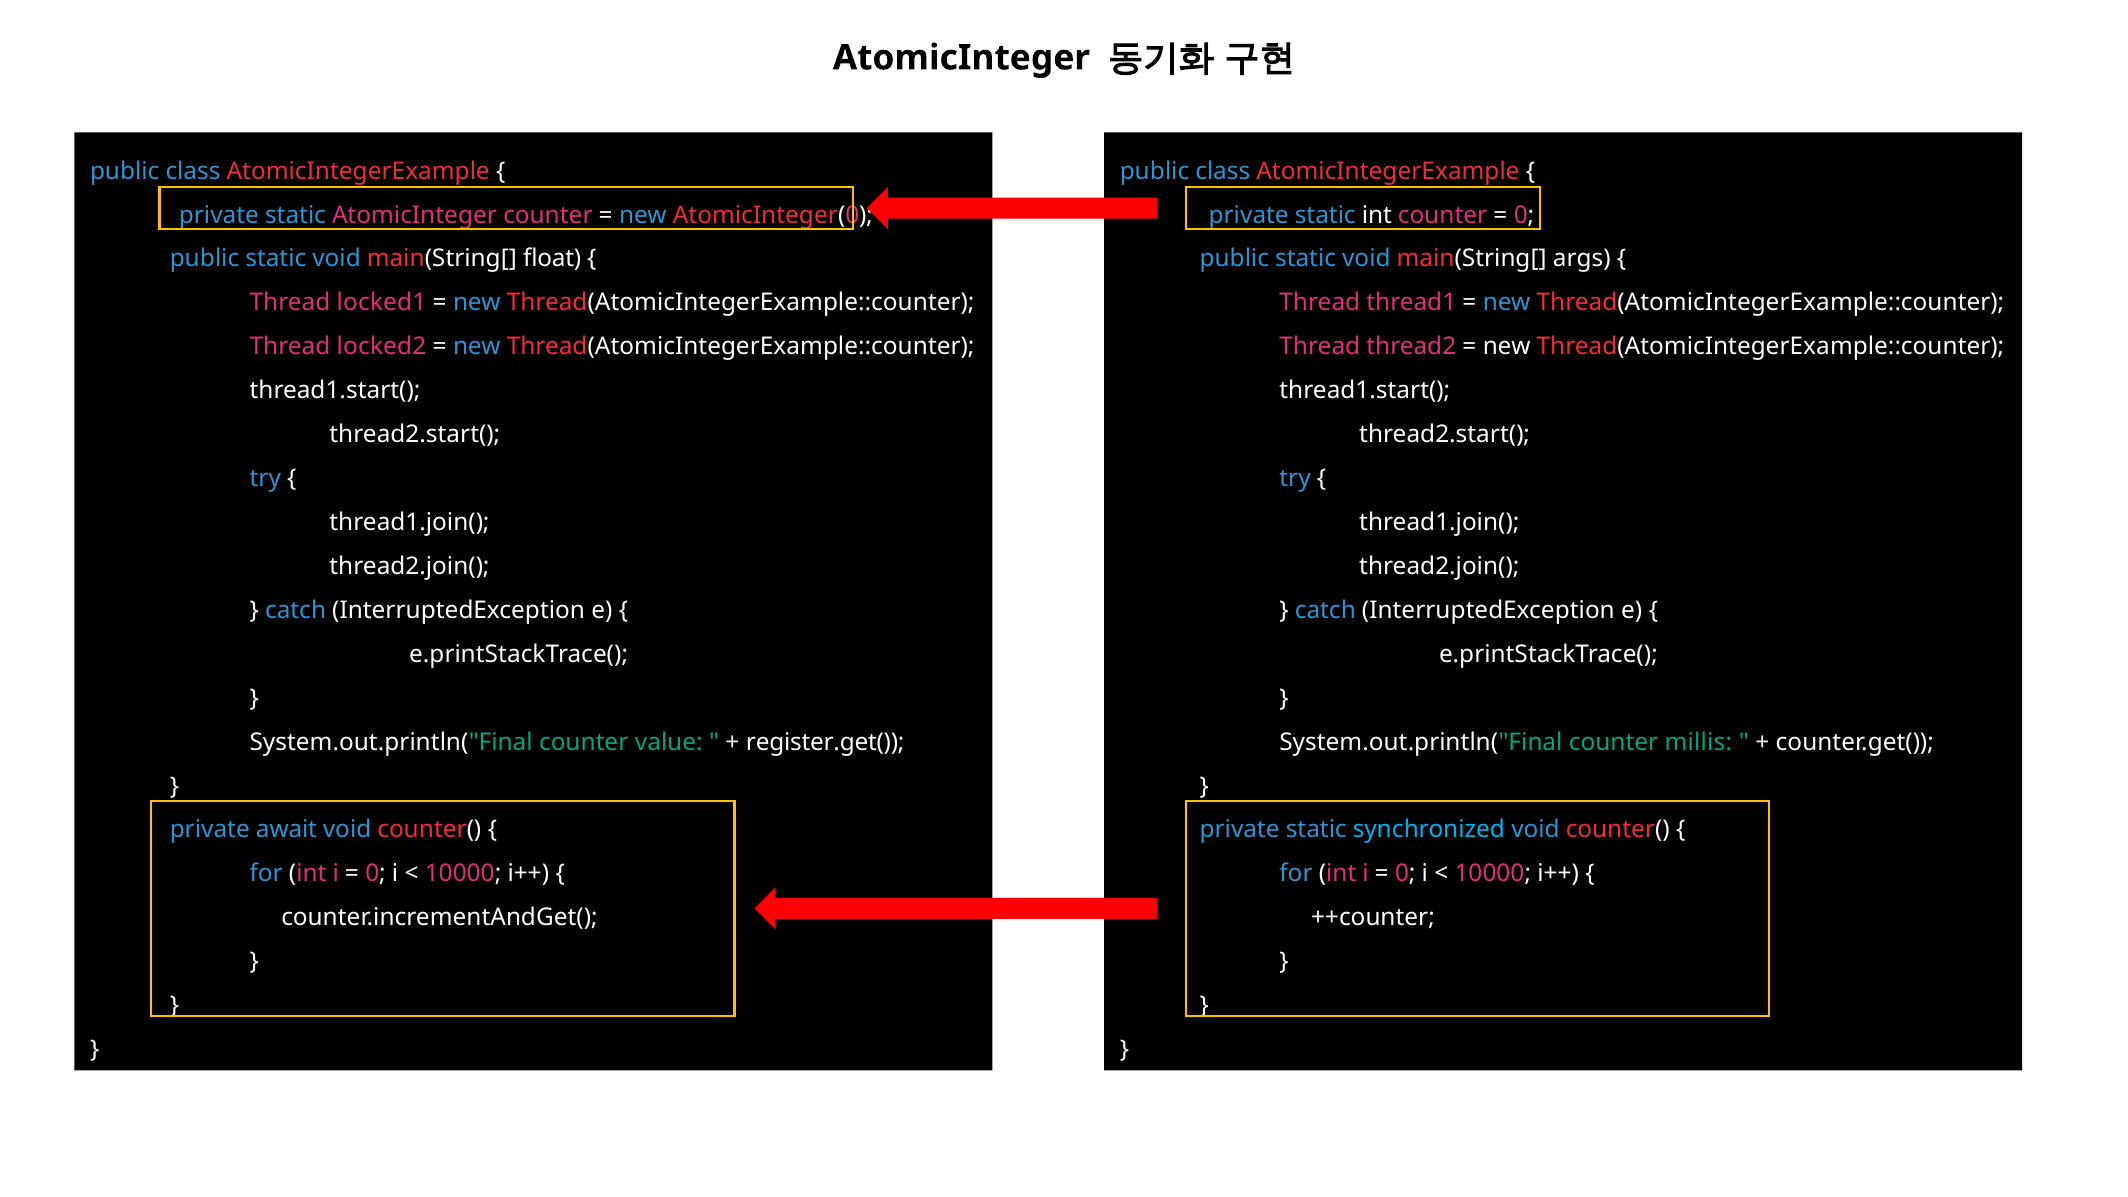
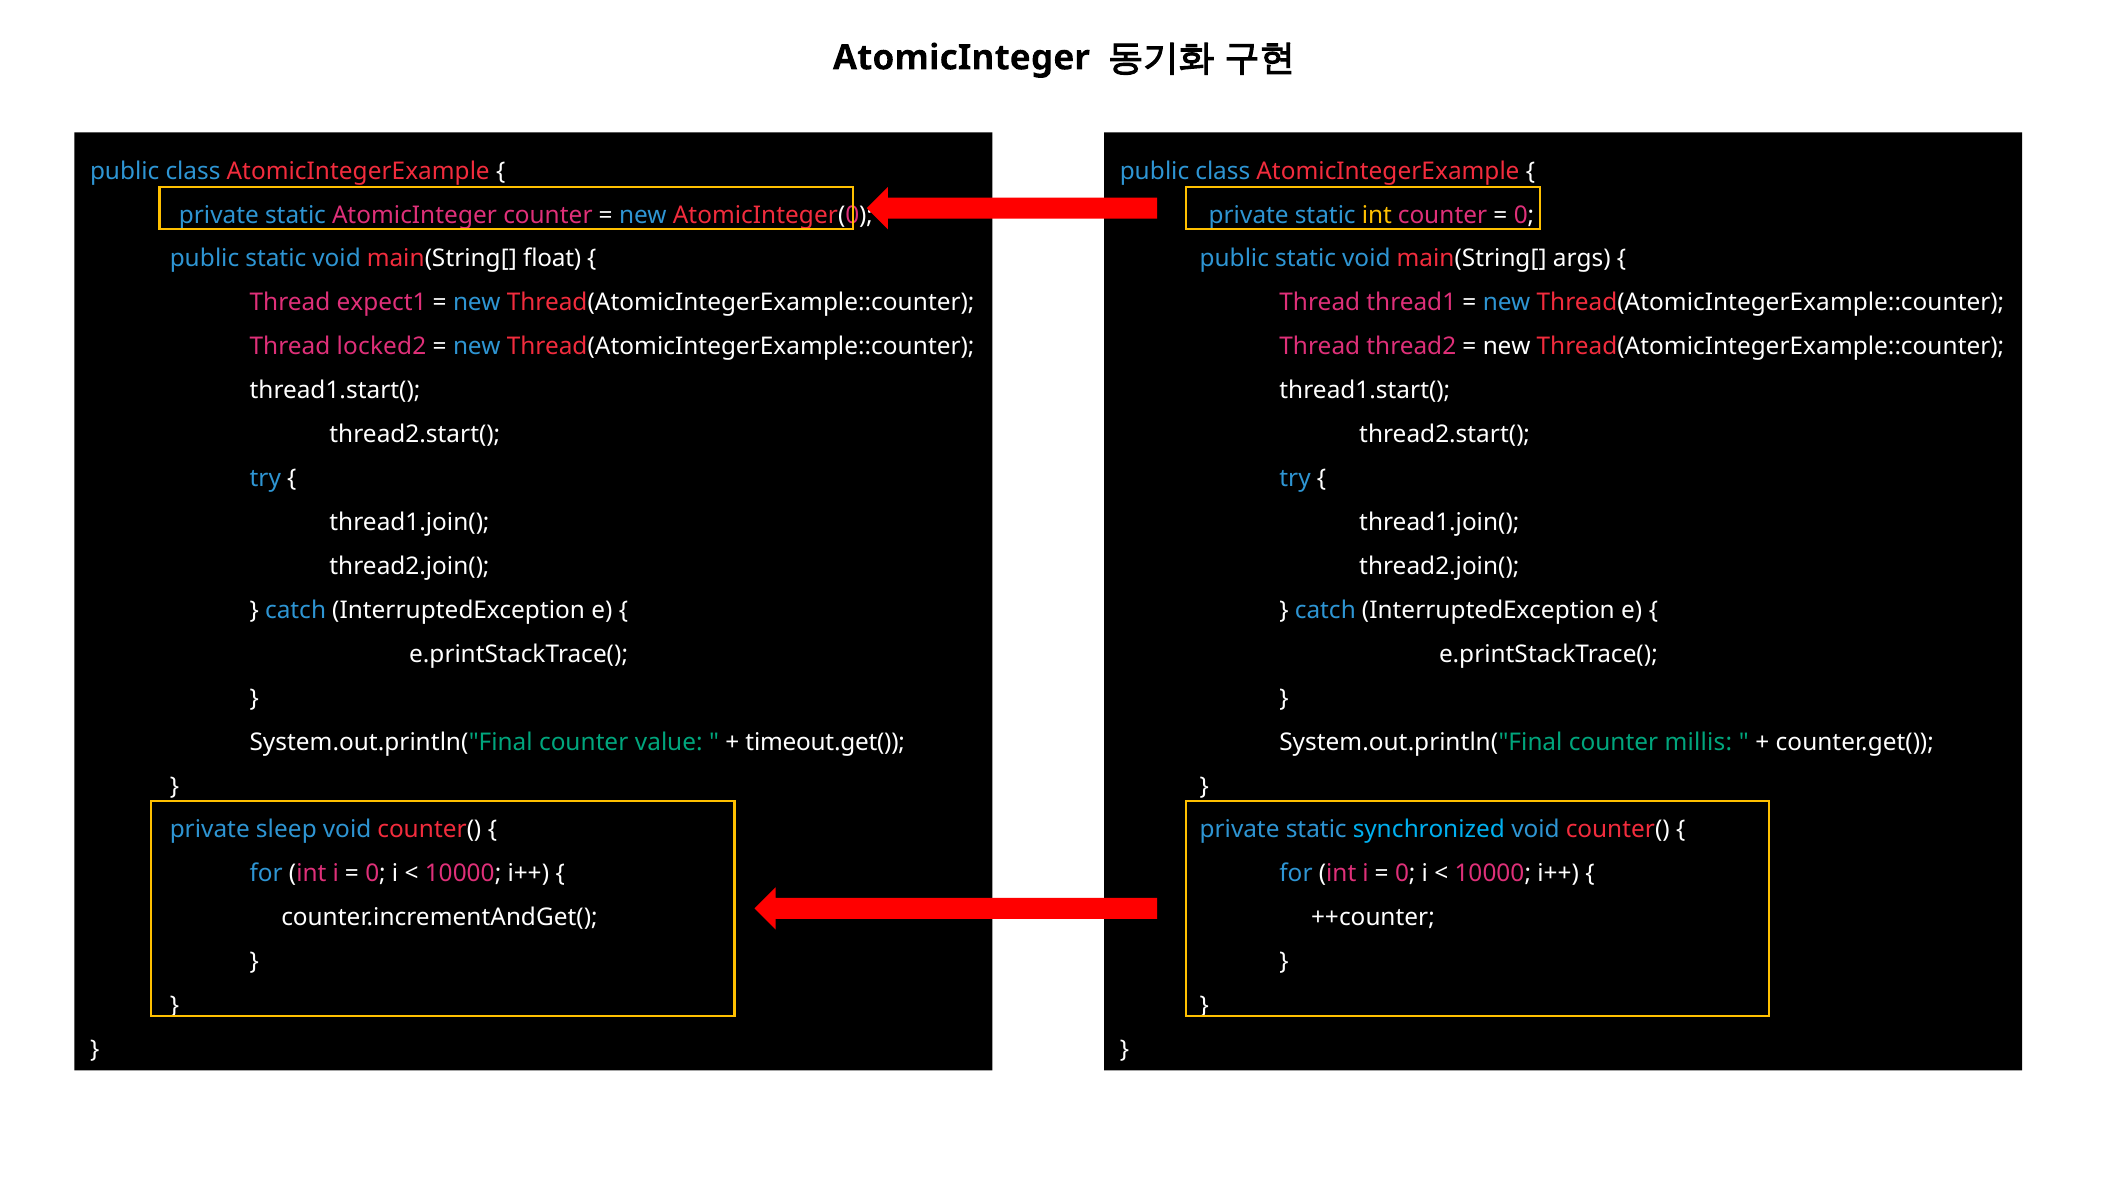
int colour: white -> yellow (1377, 215)
locked1: locked1 -> expect1 (382, 303)
register.get(: register.get( -> timeout.get( (825, 742)
await: await -> sleep (286, 830)
